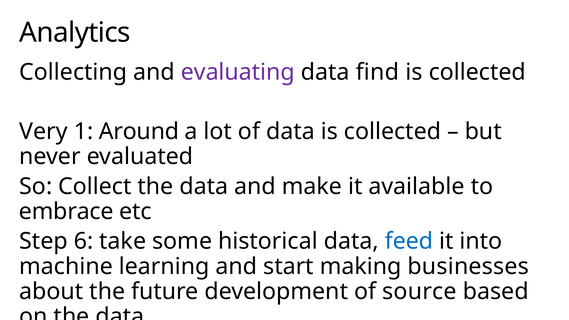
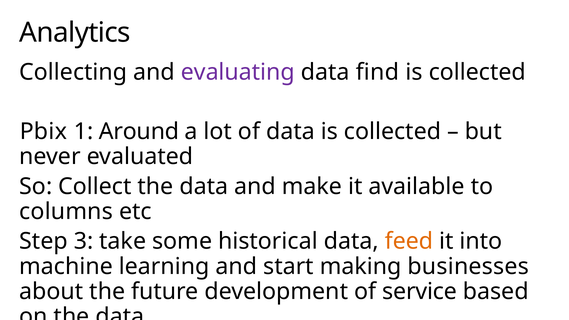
Very: Very -> Pbix (43, 132)
embrace: embrace -> columns (66, 212)
6: 6 -> 3 (84, 241)
feed colour: blue -> orange (409, 241)
source: source -> service (420, 291)
